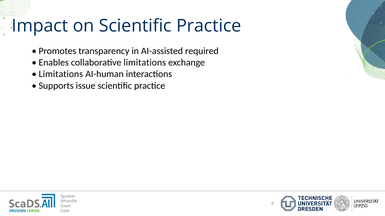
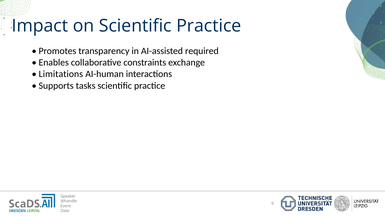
collaborative limitations: limitations -> constraints (145, 63)
issue: issue -> tasks (86, 86)
